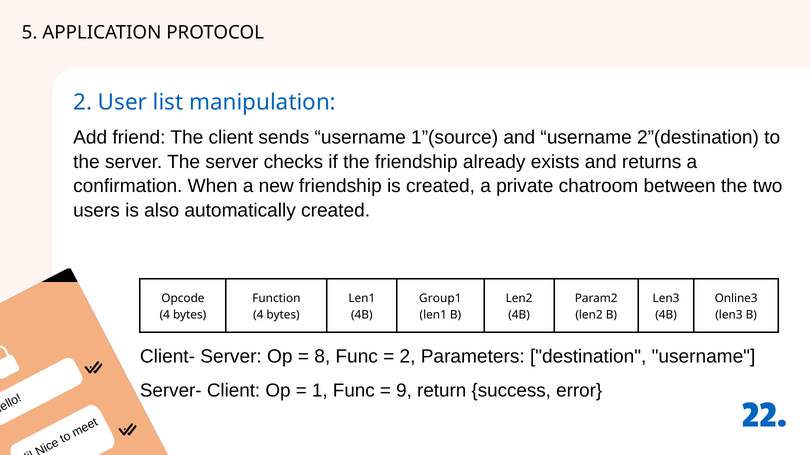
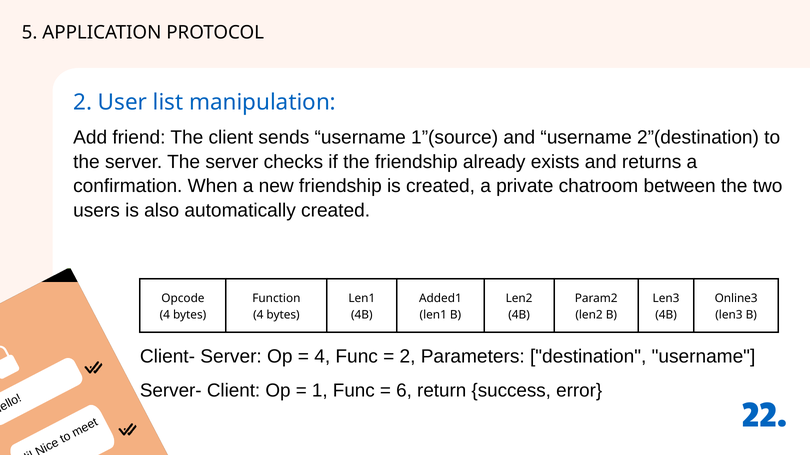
Group1: Group1 -> Added1 (440, 299)
8: 8 -> 4 (322, 357)
9: 9 -> 6 (404, 391)
